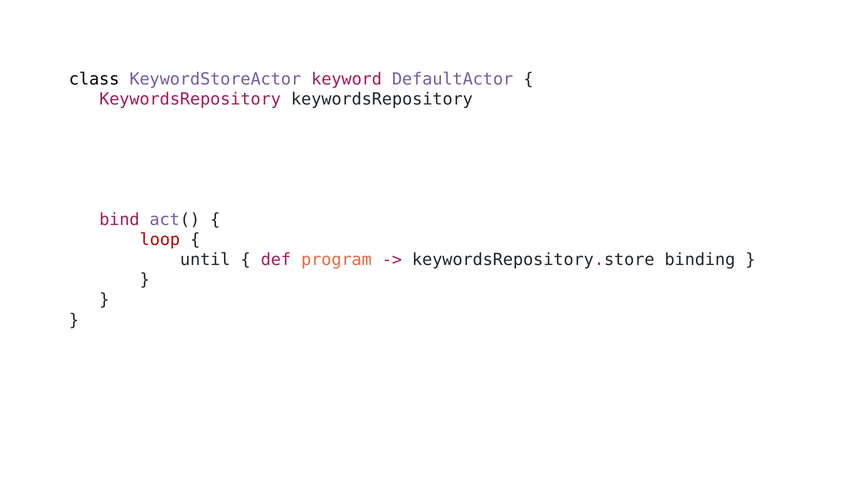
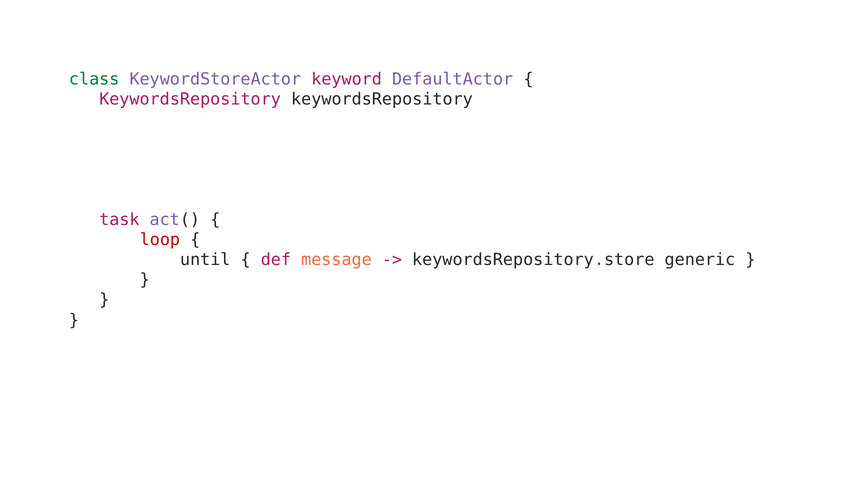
class colour: black -> green (94, 79)
bind: bind -> task (119, 220)
program: program -> message (336, 260)
binding: binding -> generic (700, 260)
